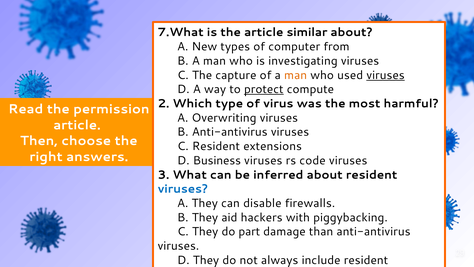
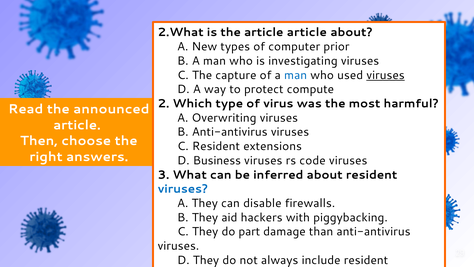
7.What: 7.What -> 2.What (181, 32)
article similar: similar -> article (307, 32)
from: from -> prior (336, 47)
man colour: orange -> blue (296, 75)
protect underline: present -> none (264, 89)
permission: permission -> announced (111, 109)
